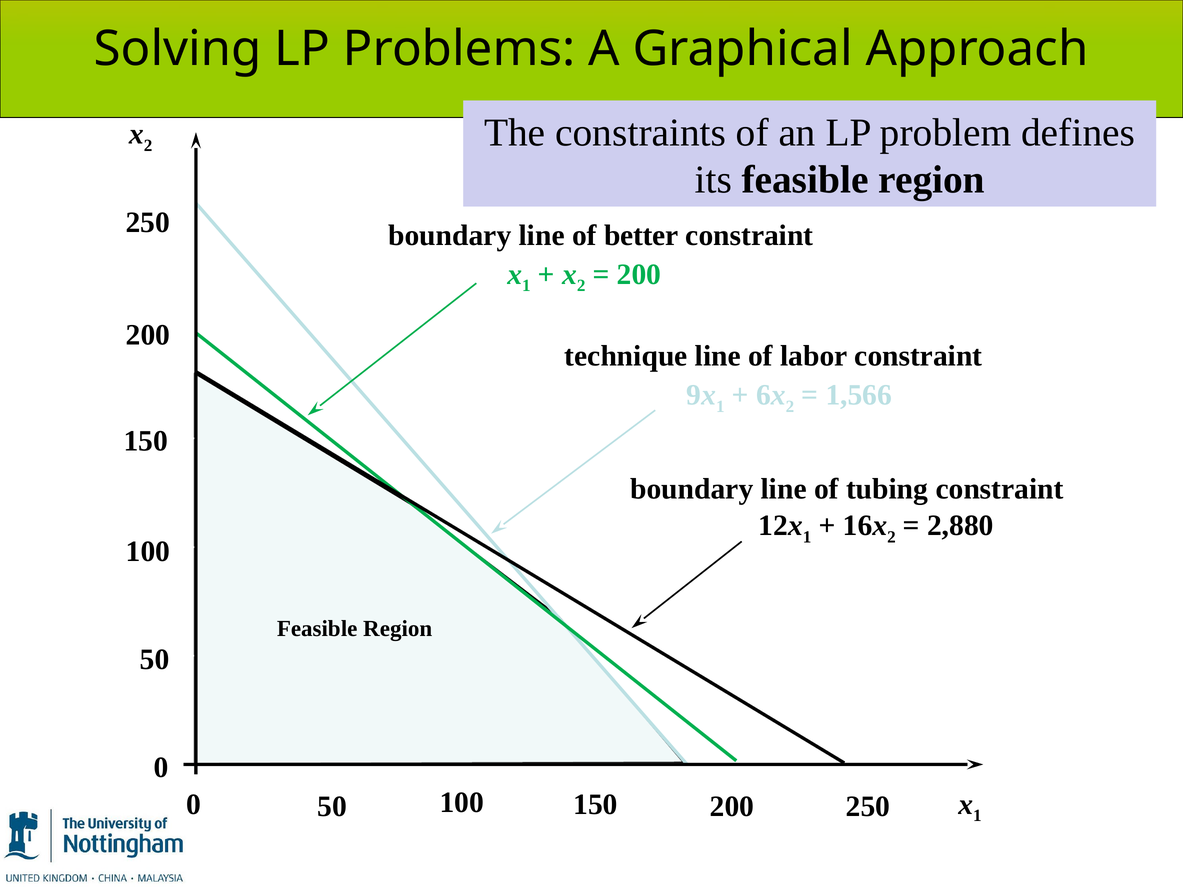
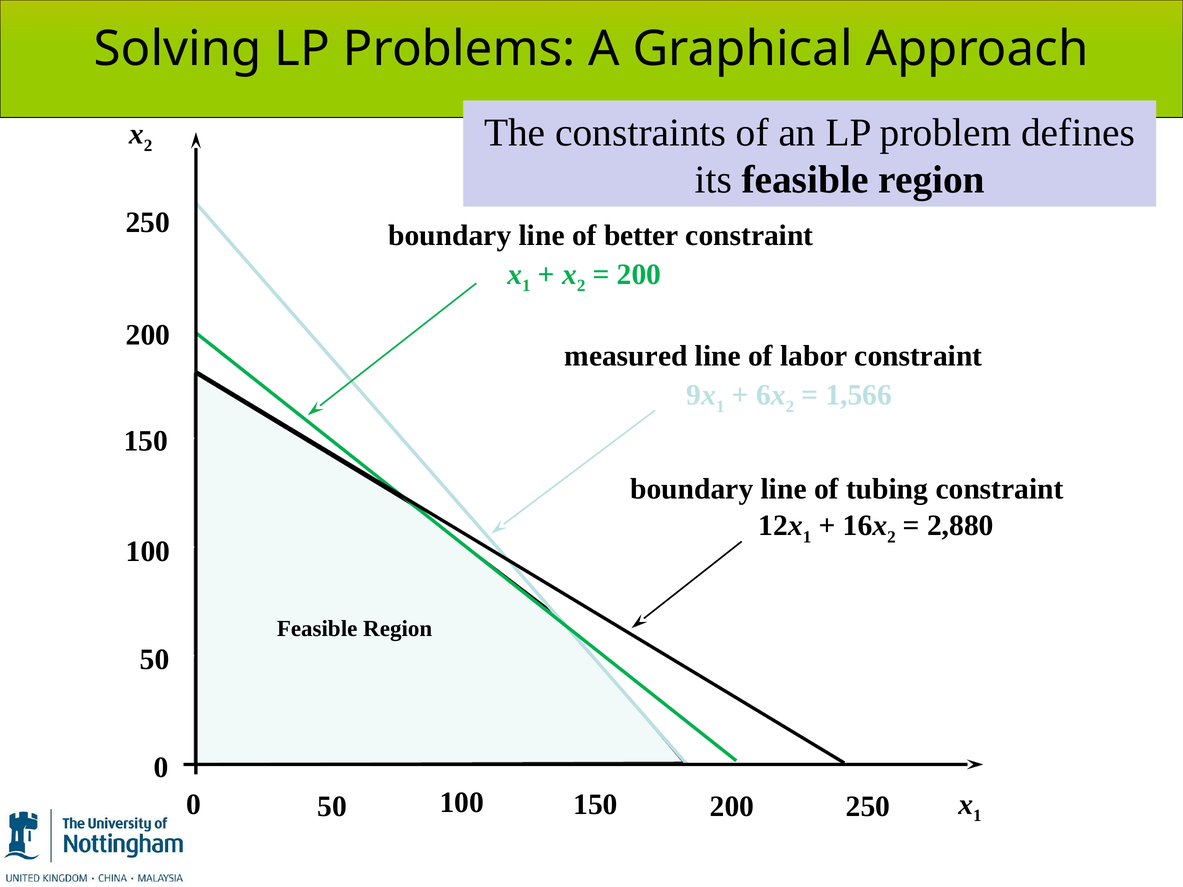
technique: technique -> measured (626, 356)
